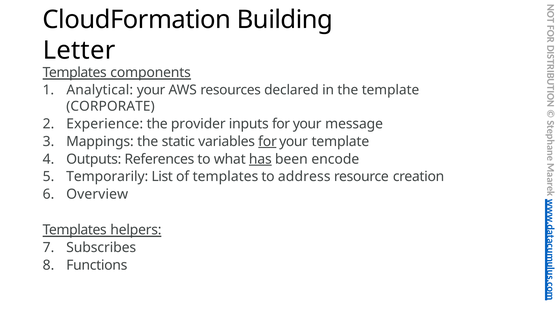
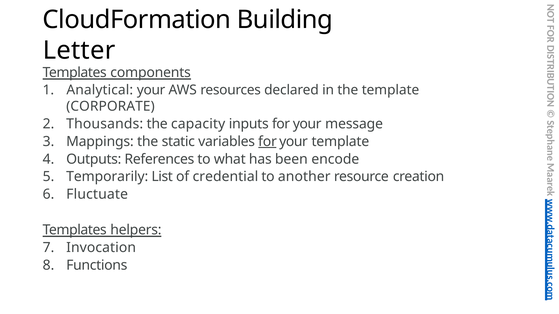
Experience: Experience -> Thousands (105, 124)
provider: provider -> capacity (198, 124)
has underline: present -> none (260, 159)
of templates: templates -> credential (225, 177)
address: address -> another (304, 177)
Overview: Overview -> Fluctuate (97, 194)
Subscribes: Subscribes -> Invocation (101, 248)
